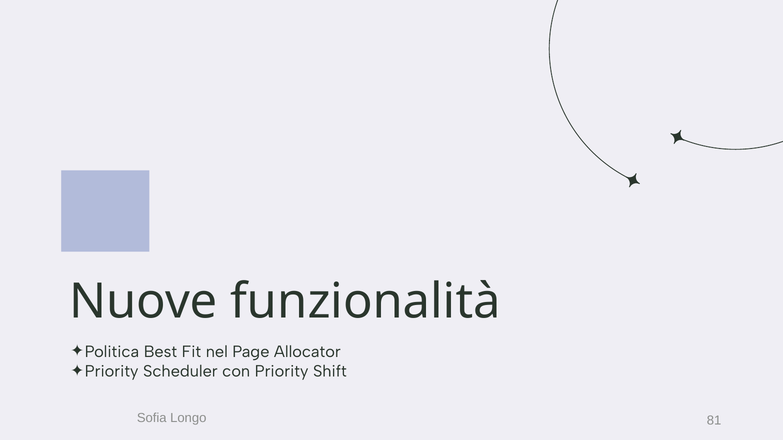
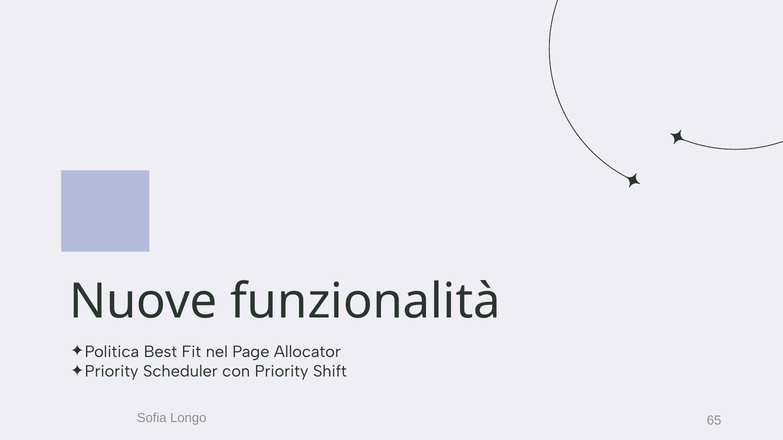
81: 81 -> 65 (714, 421)
